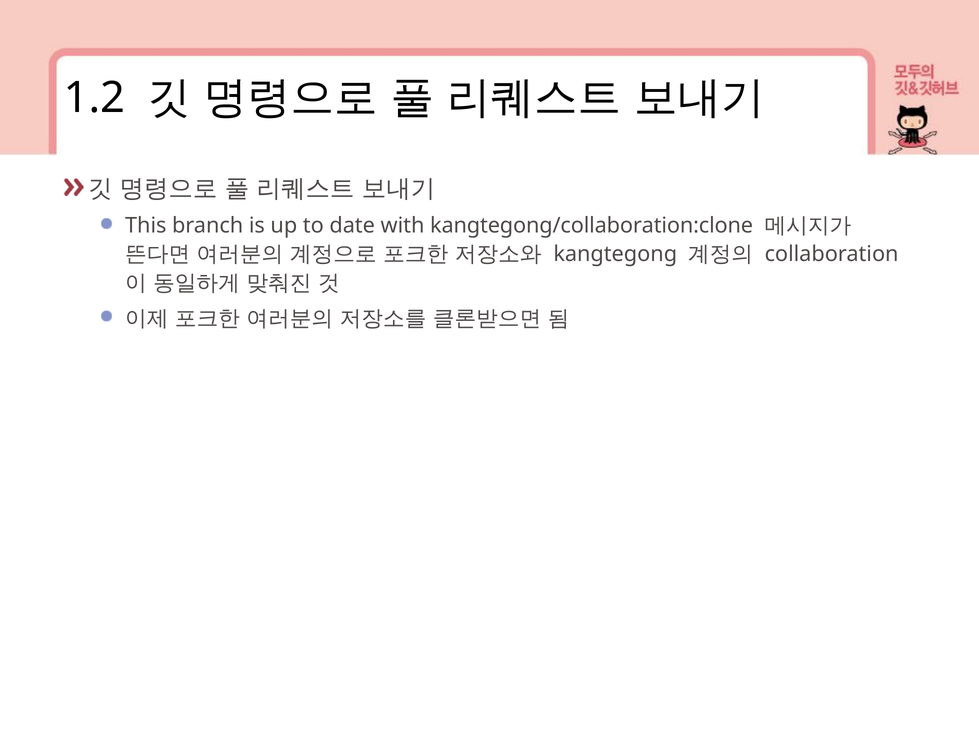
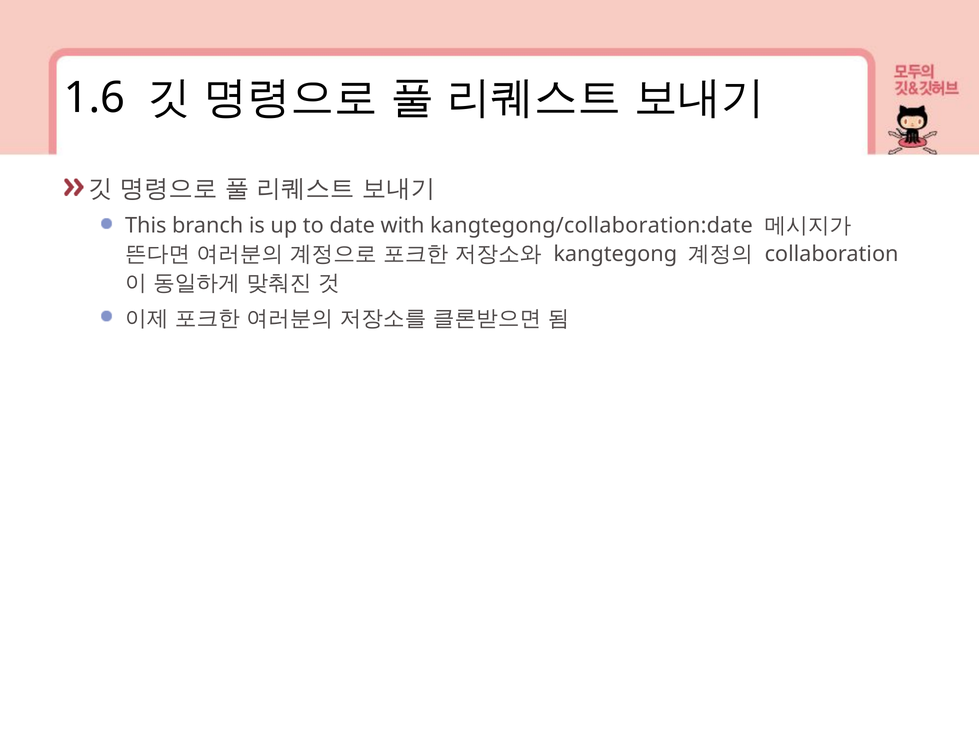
1.2: 1.2 -> 1.6 (94, 98)
kangtegong/collaboration:clone: kangtegong/collaboration:clone -> kangtegong/collaboration:date (591, 226)
